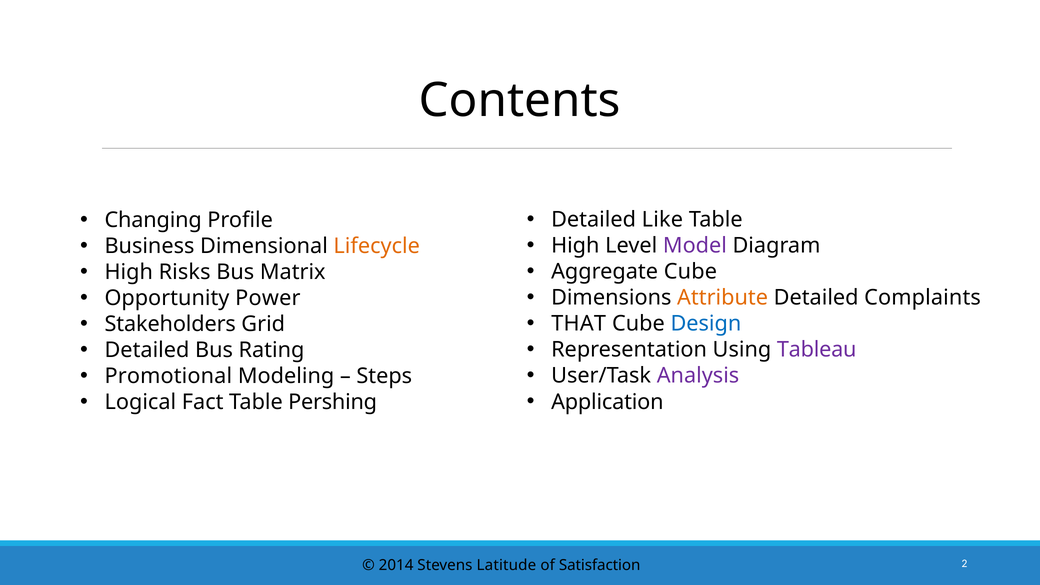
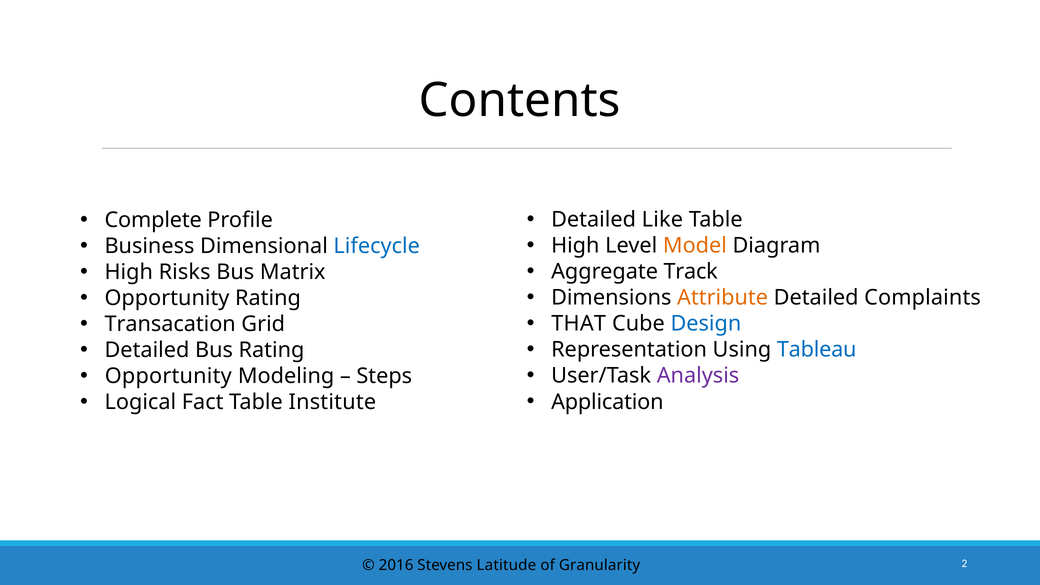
Changing: Changing -> Complete (153, 220)
Model colour: purple -> orange (695, 246)
Lifecycle colour: orange -> blue (377, 246)
Aggregate Cube: Cube -> Track (691, 272)
Opportunity Power: Power -> Rating (268, 298)
Stakeholders: Stakeholders -> Transacation (170, 324)
Tableau colour: purple -> blue (817, 350)
Promotional: Promotional -> Opportunity (168, 376)
Pershing: Pershing -> Institute (332, 402)
2014: 2014 -> 2016 (396, 565)
Satisfaction: Satisfaction -> Granularity (600, 565)
